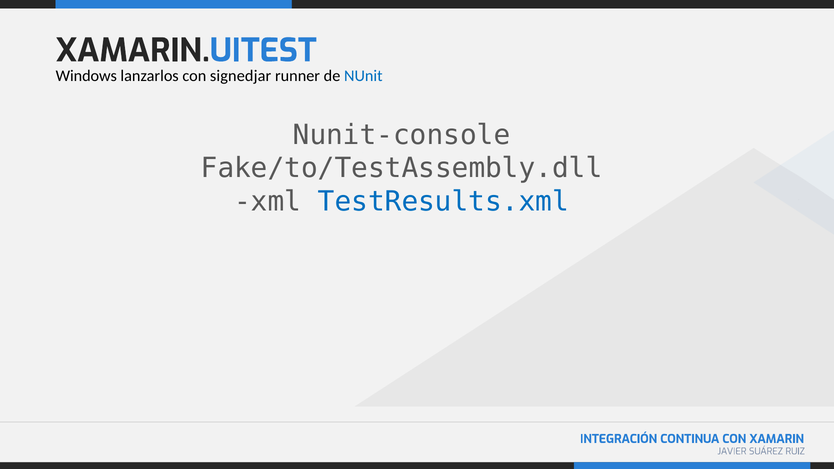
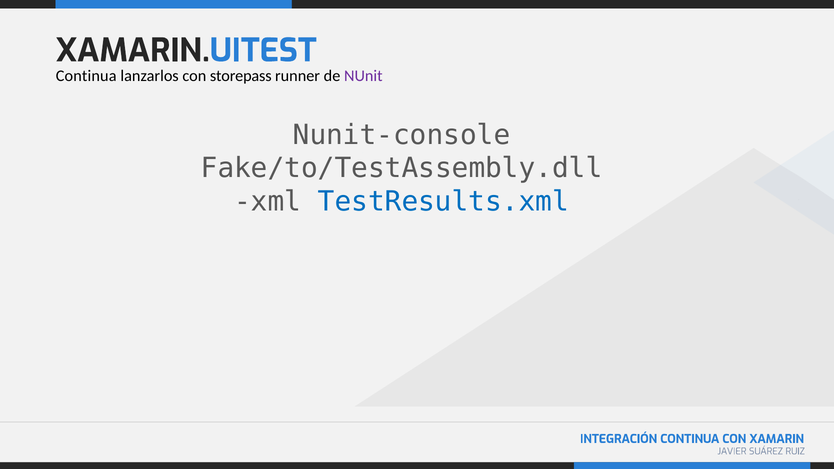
Windows: Windows -> Continua (86, 76)
signedjar: signedjar -> storepass (241, 76)
NUnit colour: blue -> purple (363, 76)
